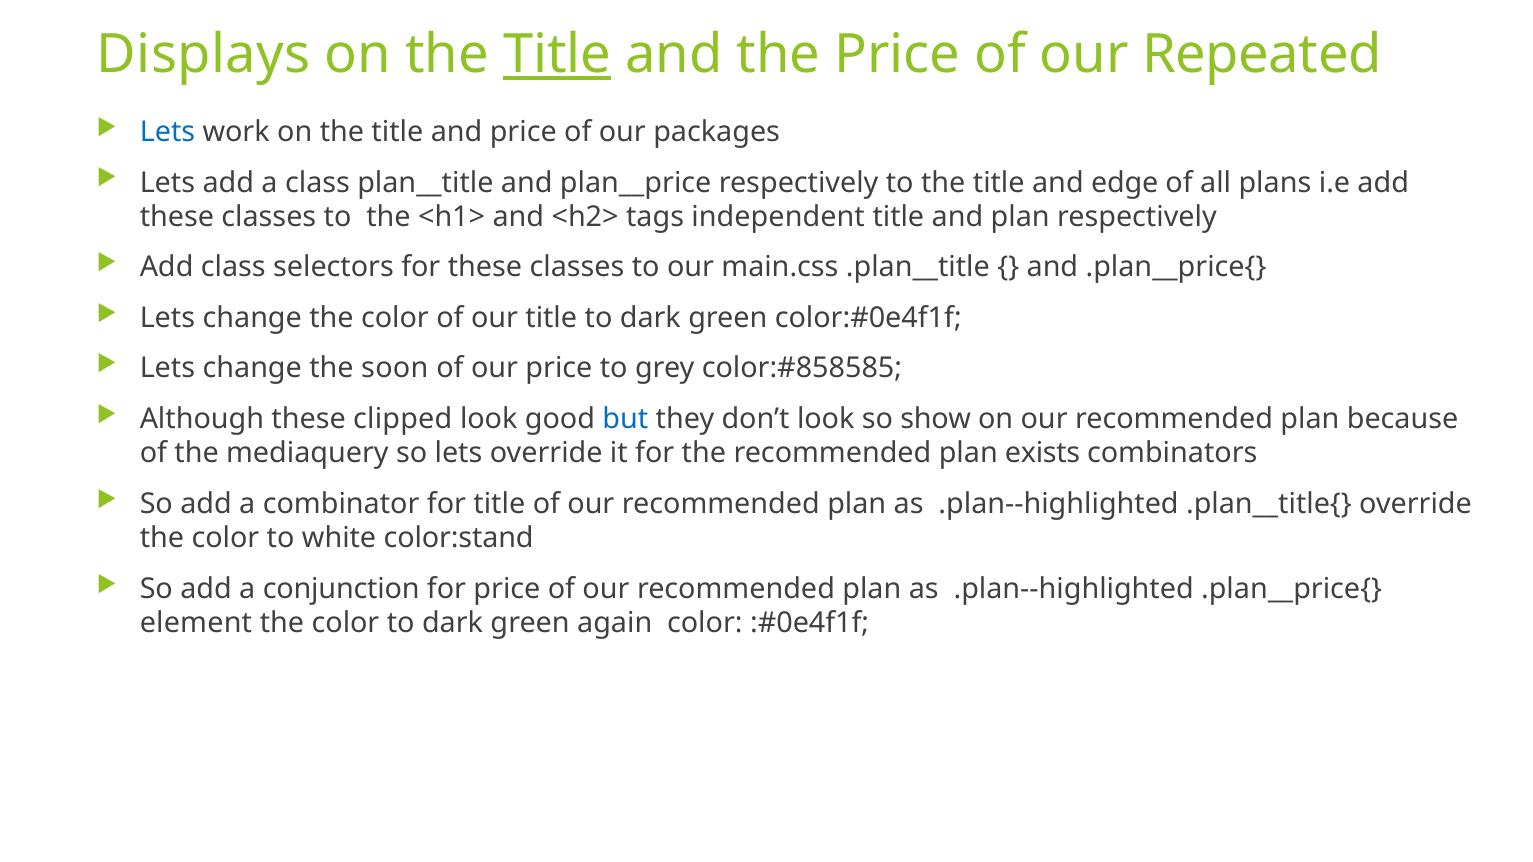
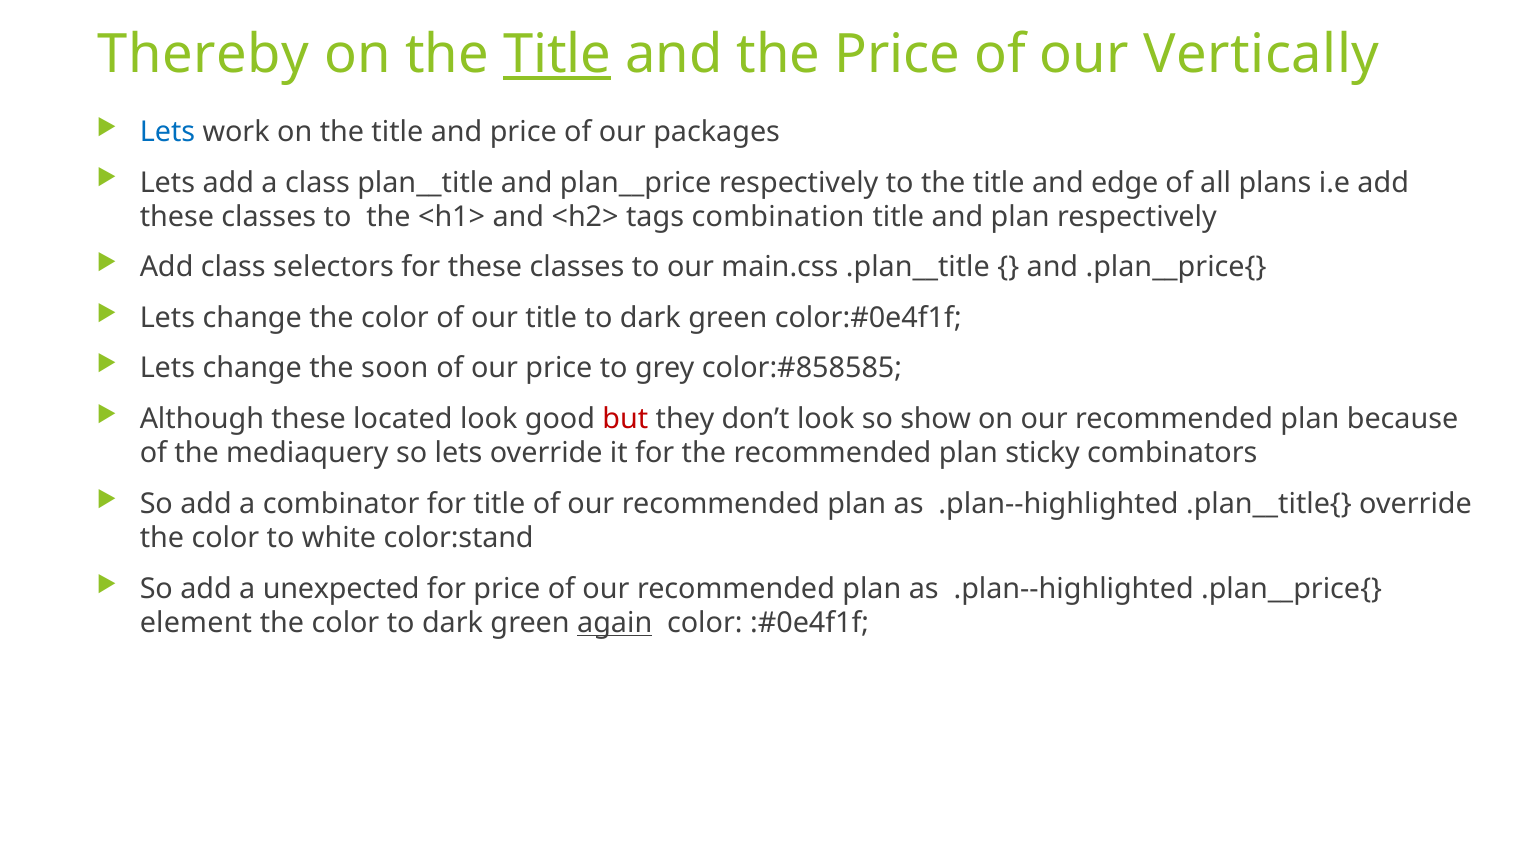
Displays: Displays -> Thereby (204, 55)
Repeated: Repeated -> Vertically (1262, 55)
independent: independent -> combination (778, 217)
clipped: clipped -> located (403, 419)
but colour: blue -> red (625, 419)
exists: exists -> sticky (1043, 453)
conjunction: conjunction -> unexpected (341, 589)
again underline: none -> present (615, 623)
